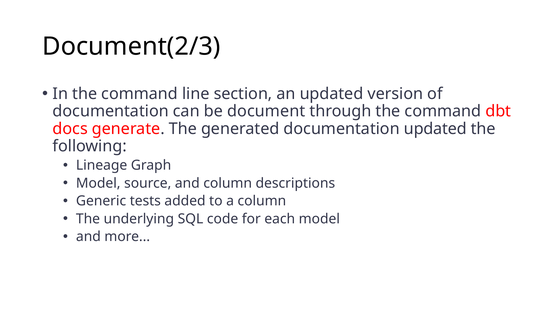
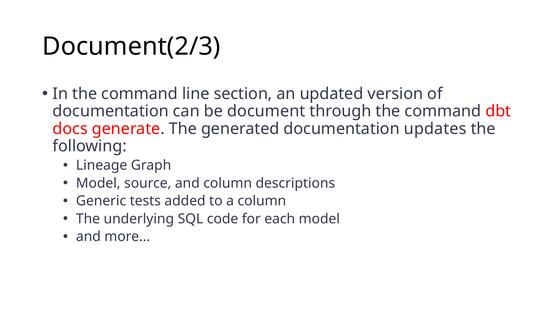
documentation updated: updated -> updates (435, 129)
